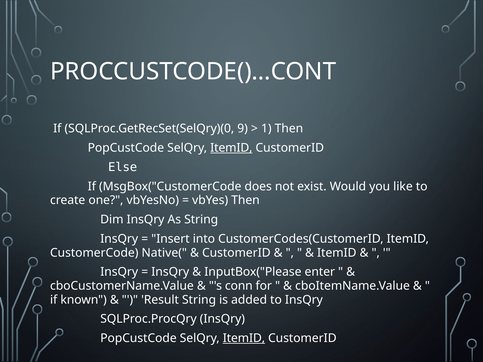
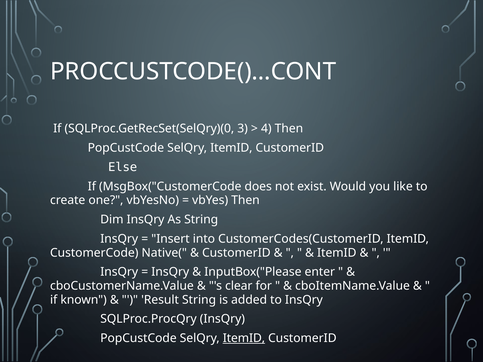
9: 9 -> 3 (243, 129)
1: 1 -> 4 (266, 129)
ItemID underline: present -> none (231, 148)
conn: conn -> clear (239, 286)
